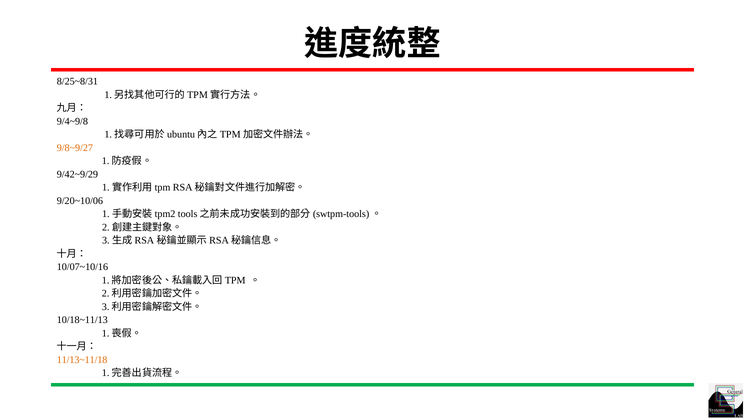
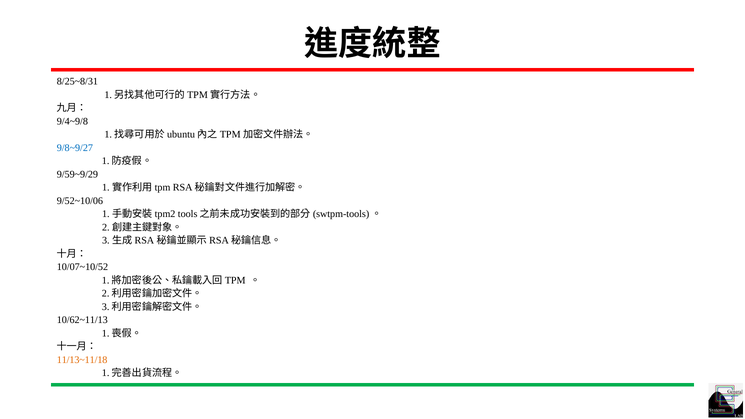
9/8~9/27 colour: orange -> blue (75, 148)
9/42~9/29: 9/42~9/29 -> 9/59~9/29 (77, 174)
9/20~10/06: 9/20~10/06 -> 9/52~10/06 (80, 201)
10/07~10/16: 10/07~10/16 -> 10/07~10/52 (82, 267)
10/18~11/13: 10/18~11/13 -> 10/62~11/13 (82, 320)
